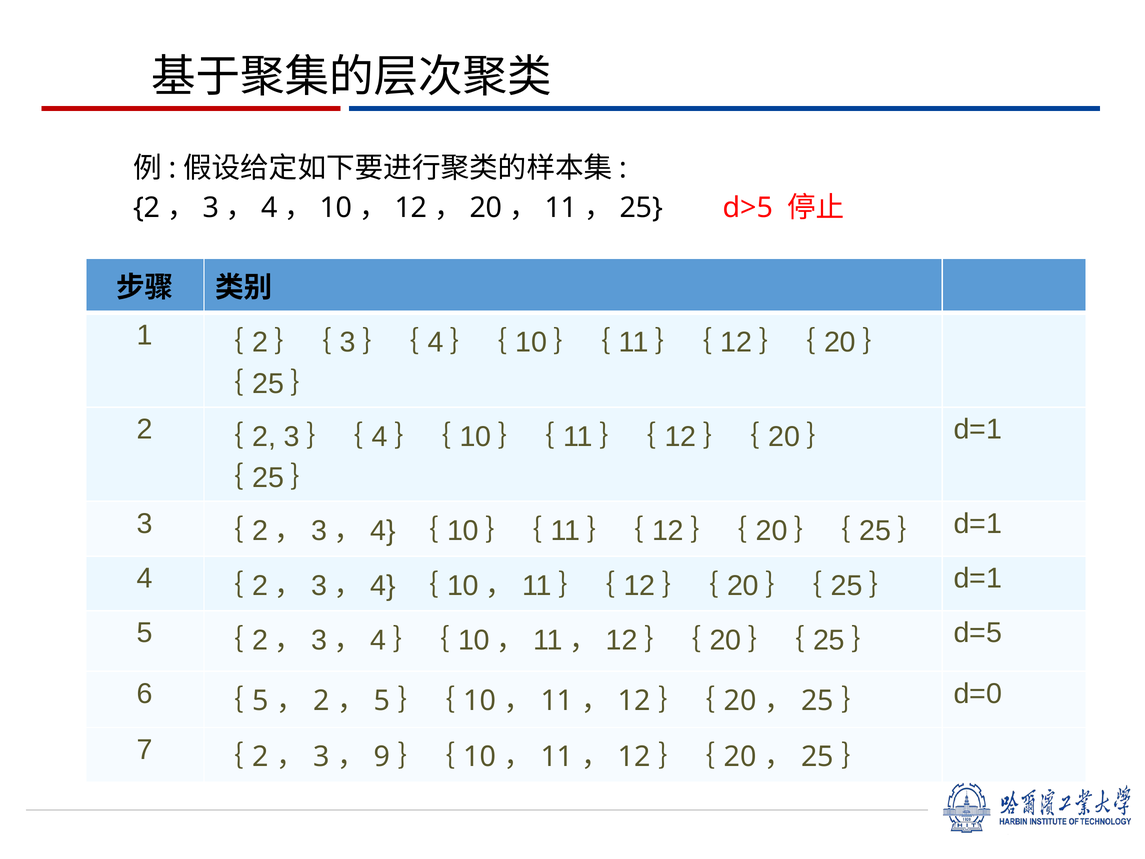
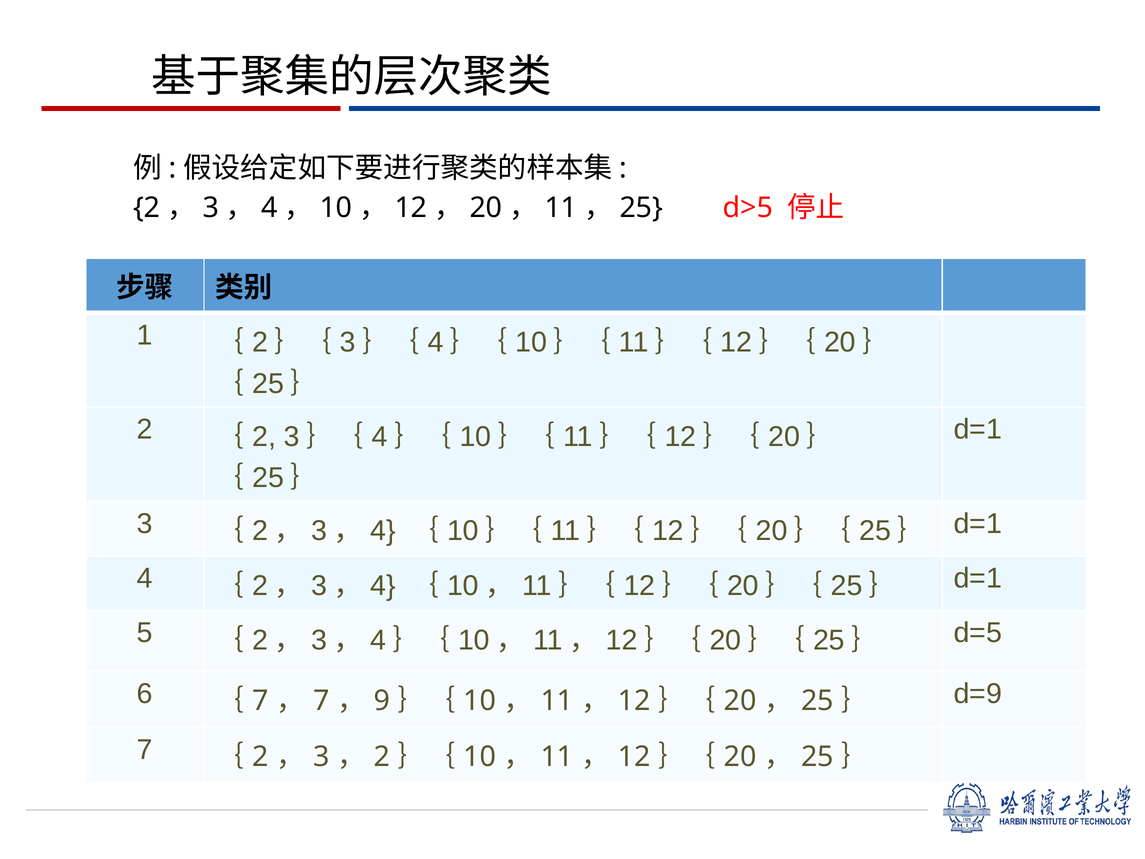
5: 5 -> 7 (260, 701)
2: 2 -> 7 (321, 701)
5: 5 -> 9 (382, 701)
d=0: d=0 -> d=9 (978, 693)
9: 9 -> 2 (382, 757)
